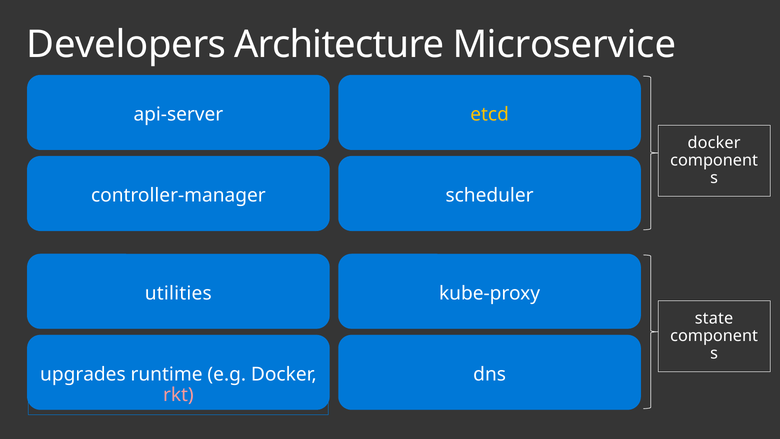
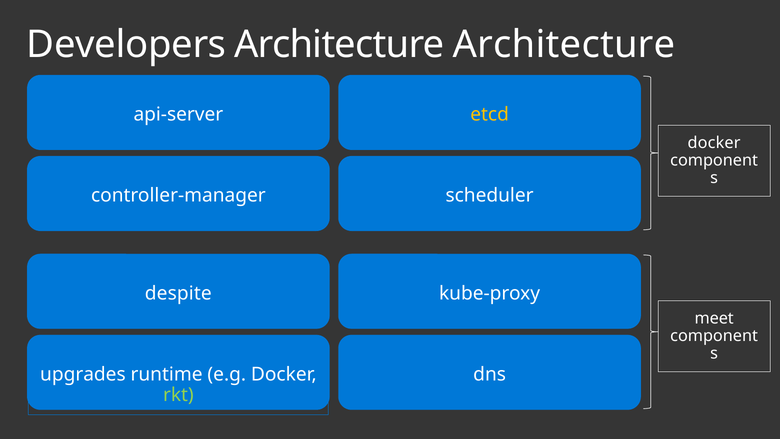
Architecture Microservice: Microservice -> Architecture (564, 45)
utilities: utilities -> despite (178, 293)
state: state -> meet (714, 318)
rkt colour: pink -> light green (178, 395)
